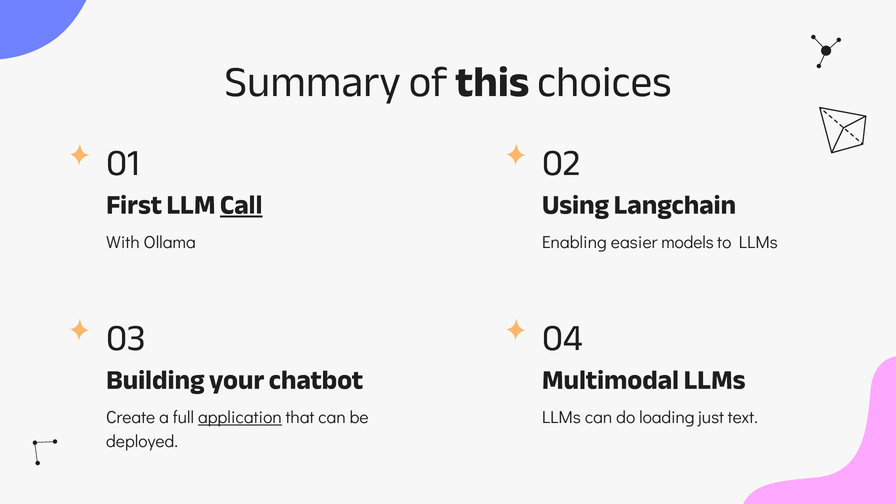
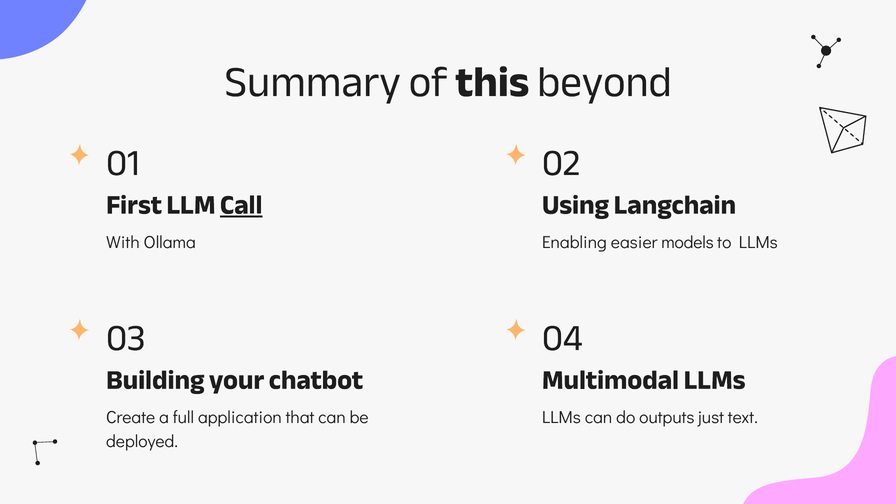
choices: choices -> beyond (604, 82)
application underline: present -> none (240, 418)
loading: loading -> outputs (667, 418)
